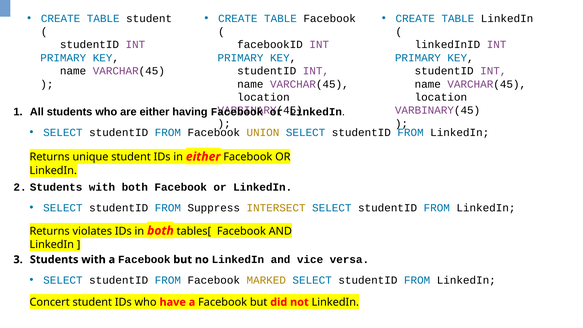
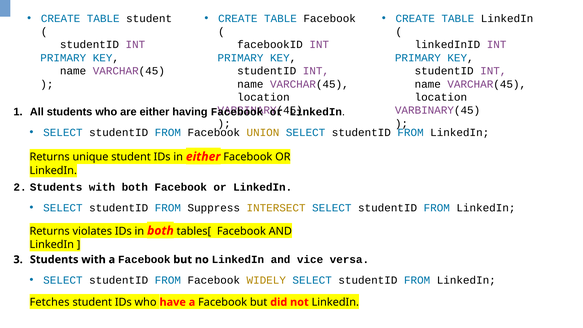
MARKED: MARKED -> WIDELY (266, 280)
Concert: Concert -> Fetches (50, 302)
